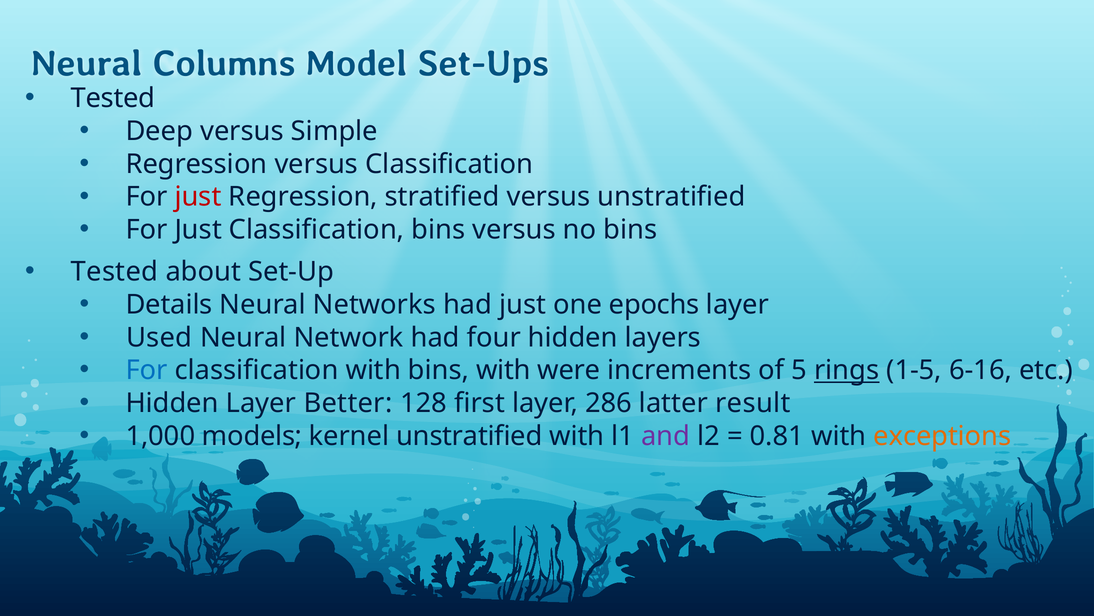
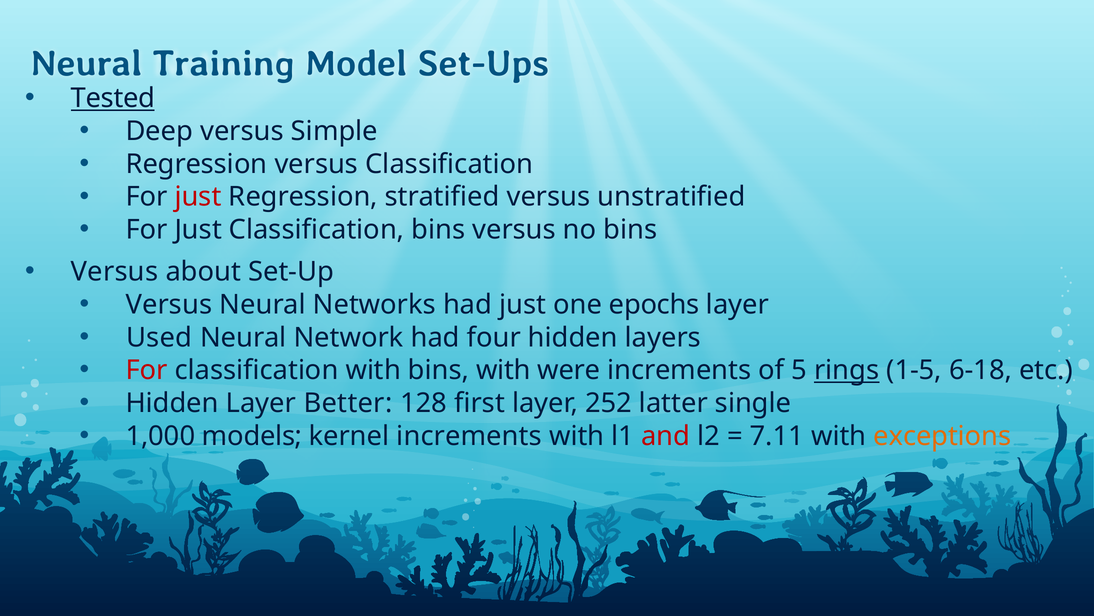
Columns: Columns -> Training (224, 64)
Tested underline: none -> present (113, 98)
Tested: Tested -> Versus (115, 272)
Details: Details -> Versus (169, 304)
For colour: blue -> red (147, 370)
6-16: 6-16 -> 6-18 (981, 370)
286: 286 -> 252 (609, 403)
result: result -> single (753, 403)
kernel unstratified: unstratified -> increments (469, 436)
and colour: purple -> red (666, 436)
0.81: 0.81 -> 7.11 (777, 436)
